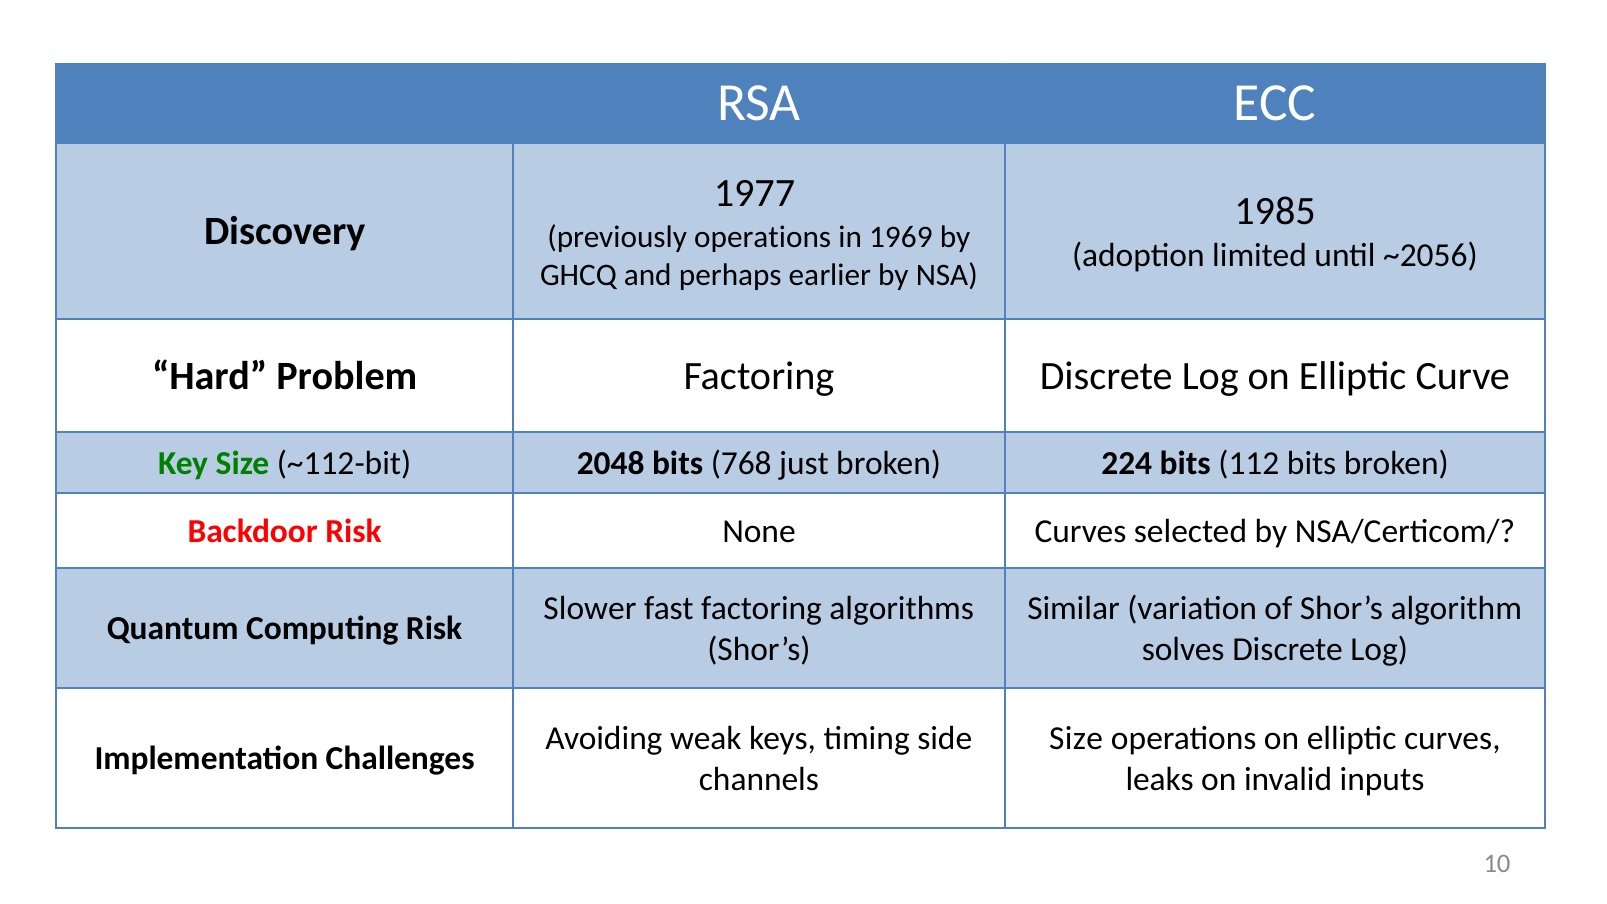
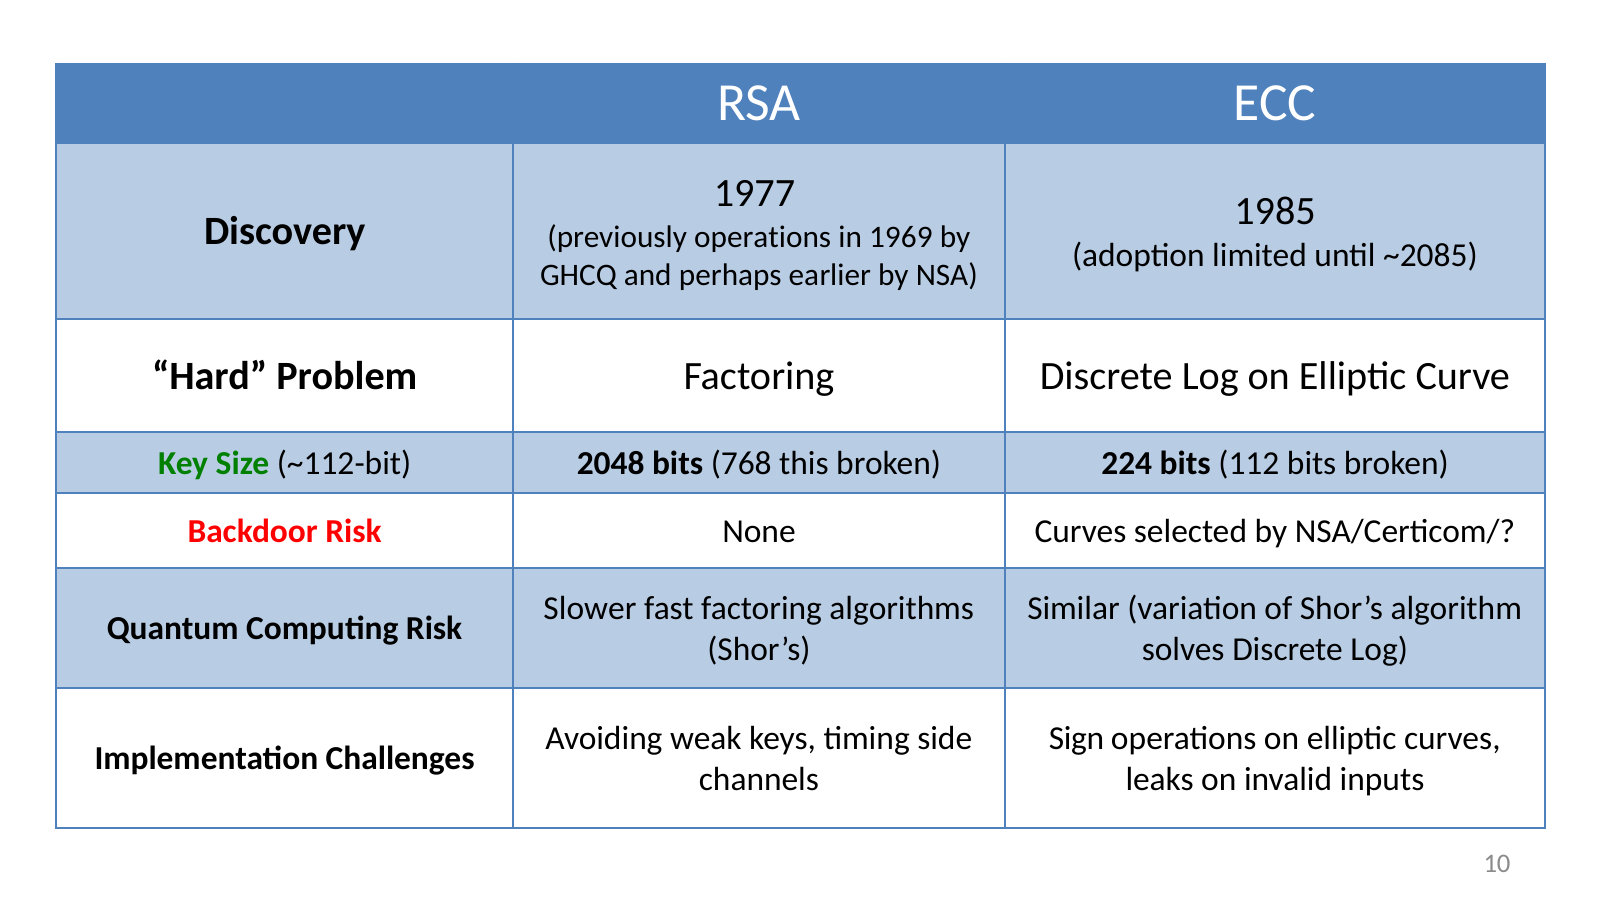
~2056: ~2056 -> ~2085 (1430, 256)
just: just -> this (804, 463)
Size: Size -> Sign (1076, 738)
